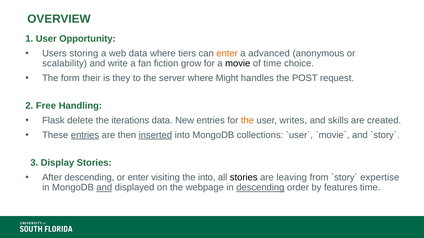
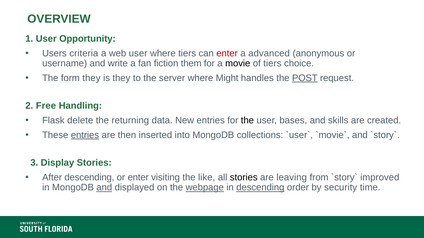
storing: storing -> criteria (84, 53)
web data: data -> user (138, 53)
enter colour: orange -> red (227, 53)
scalability: scalability -> username (65, 64)
grow: grow -> them (191, 64)
of time: time -> tiers (272, 64)
form their: their -> they (91, 78)
POST underline: none -> present (305, 78)
iterations: iterations -> returning (130, 121)
the colour: orange -> black (247, 121)
writes: writes -> bases (293, 121)
inserted underline: present -> none (155, 135)
the into: into -> like (207, 178)
expertise: expertise -> improved (380, 178)
webpage underline: none -> present (205, 188)
features: features -> security (341, 188)
